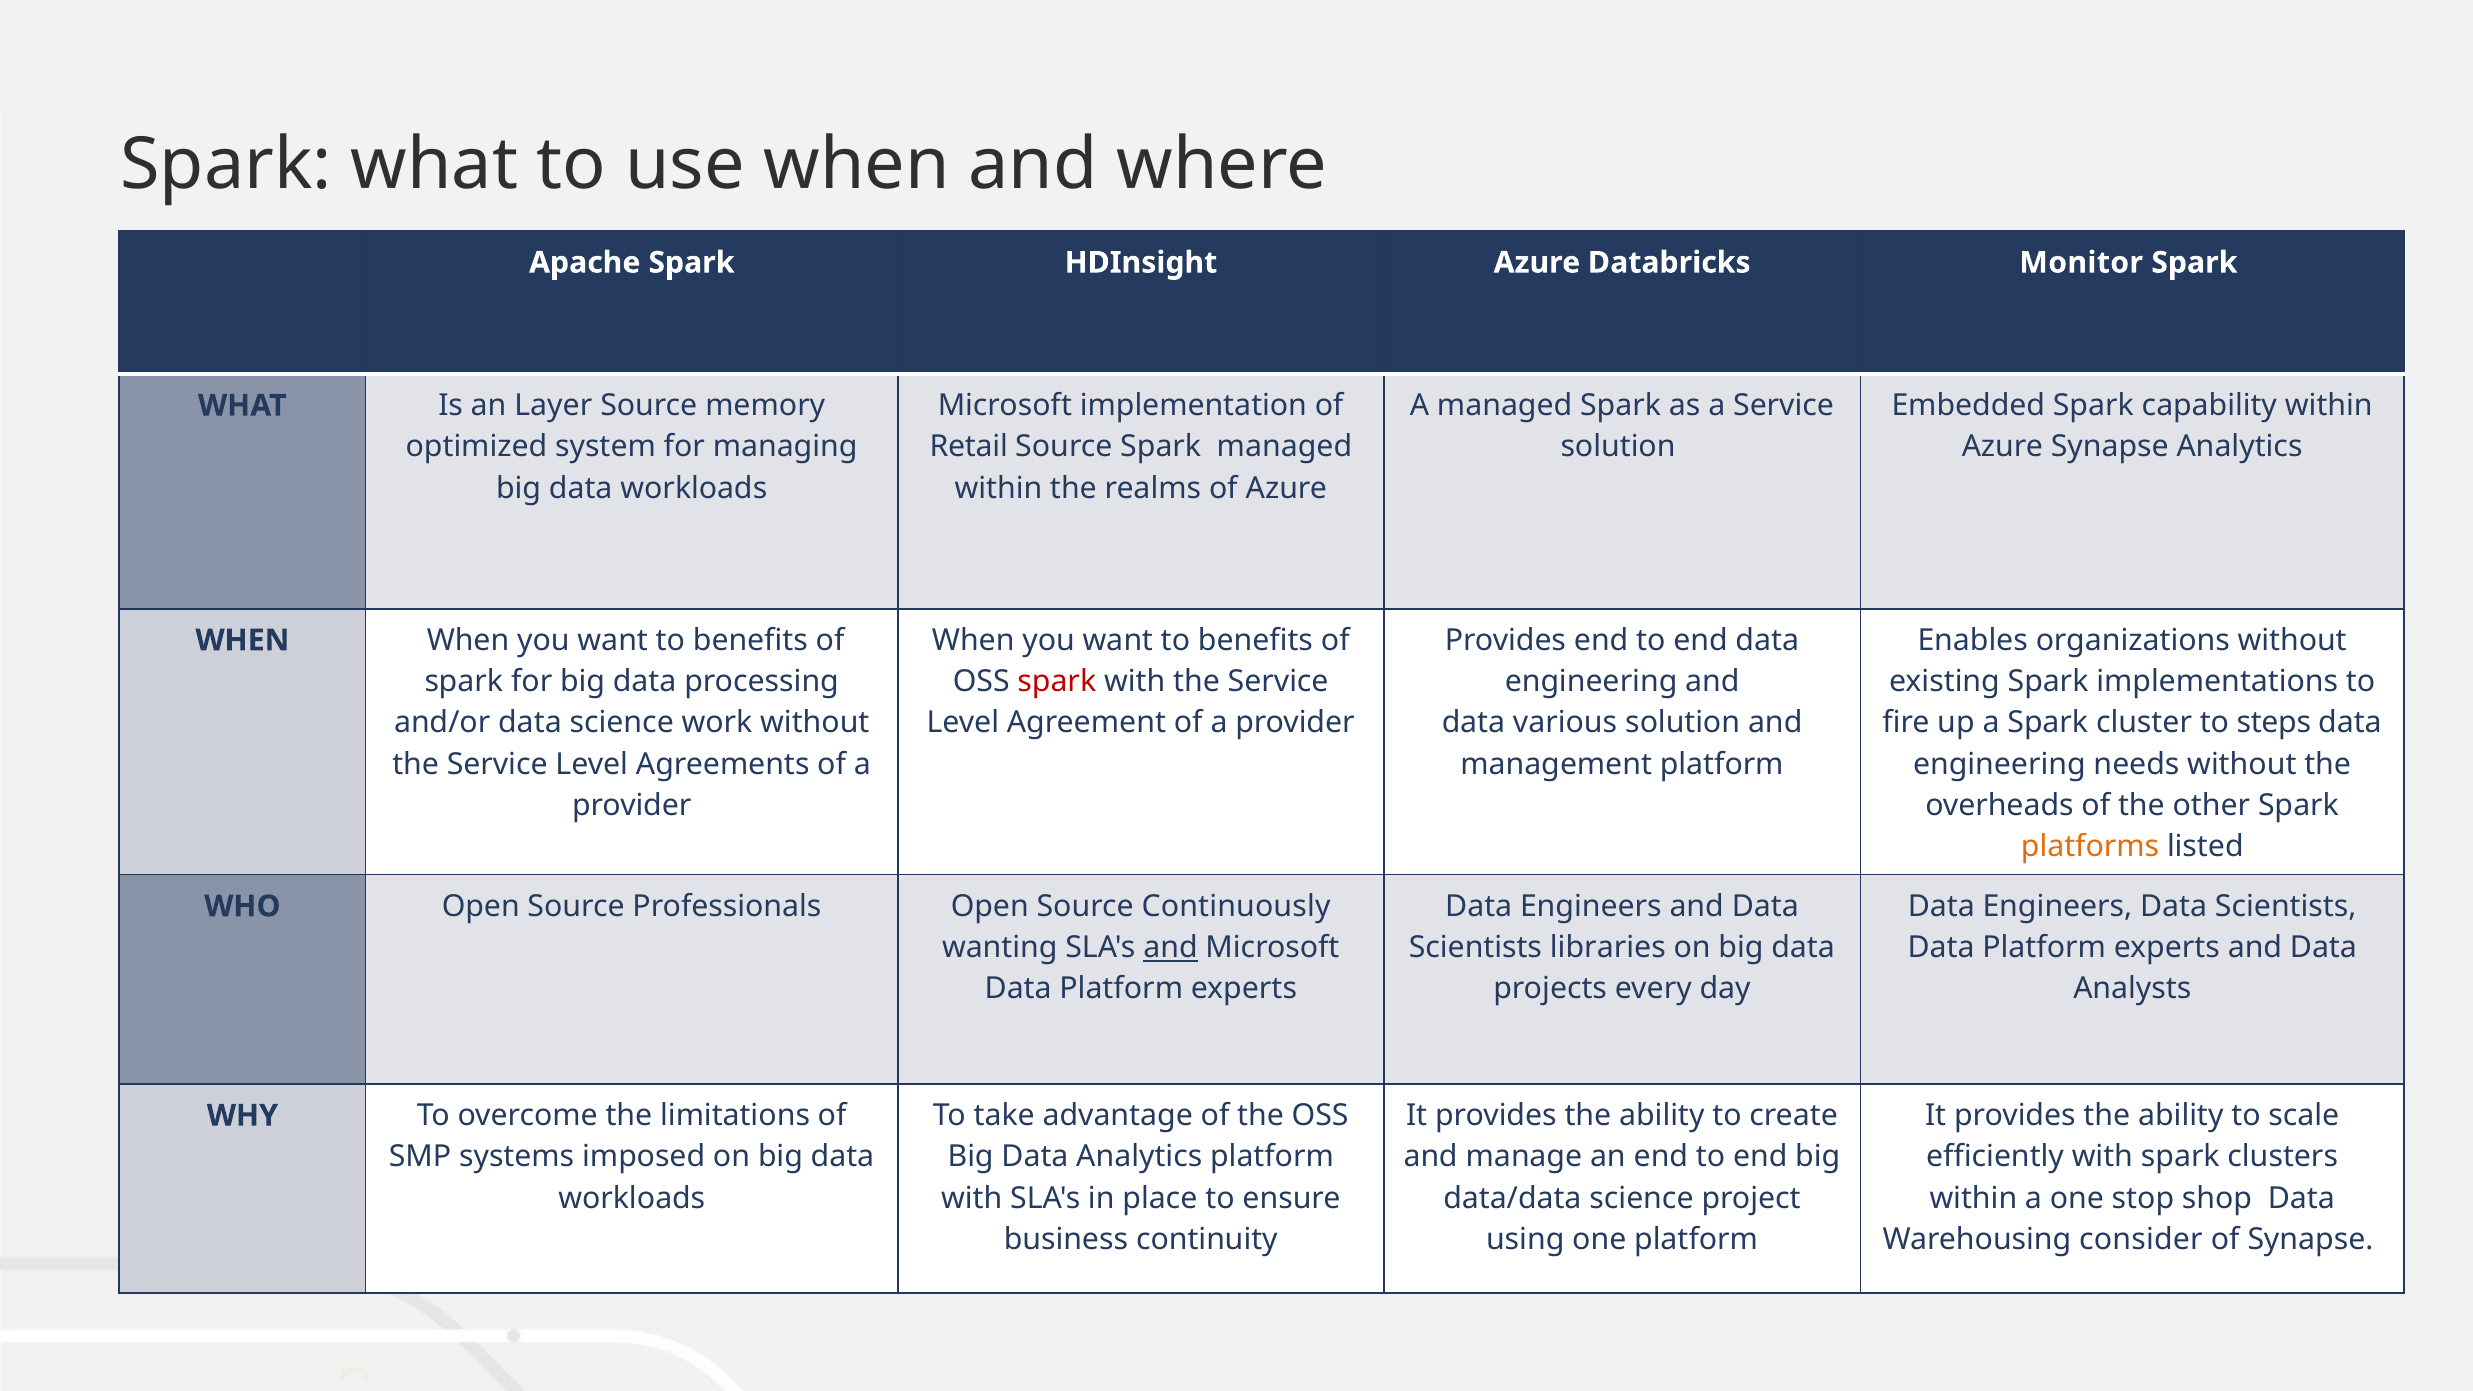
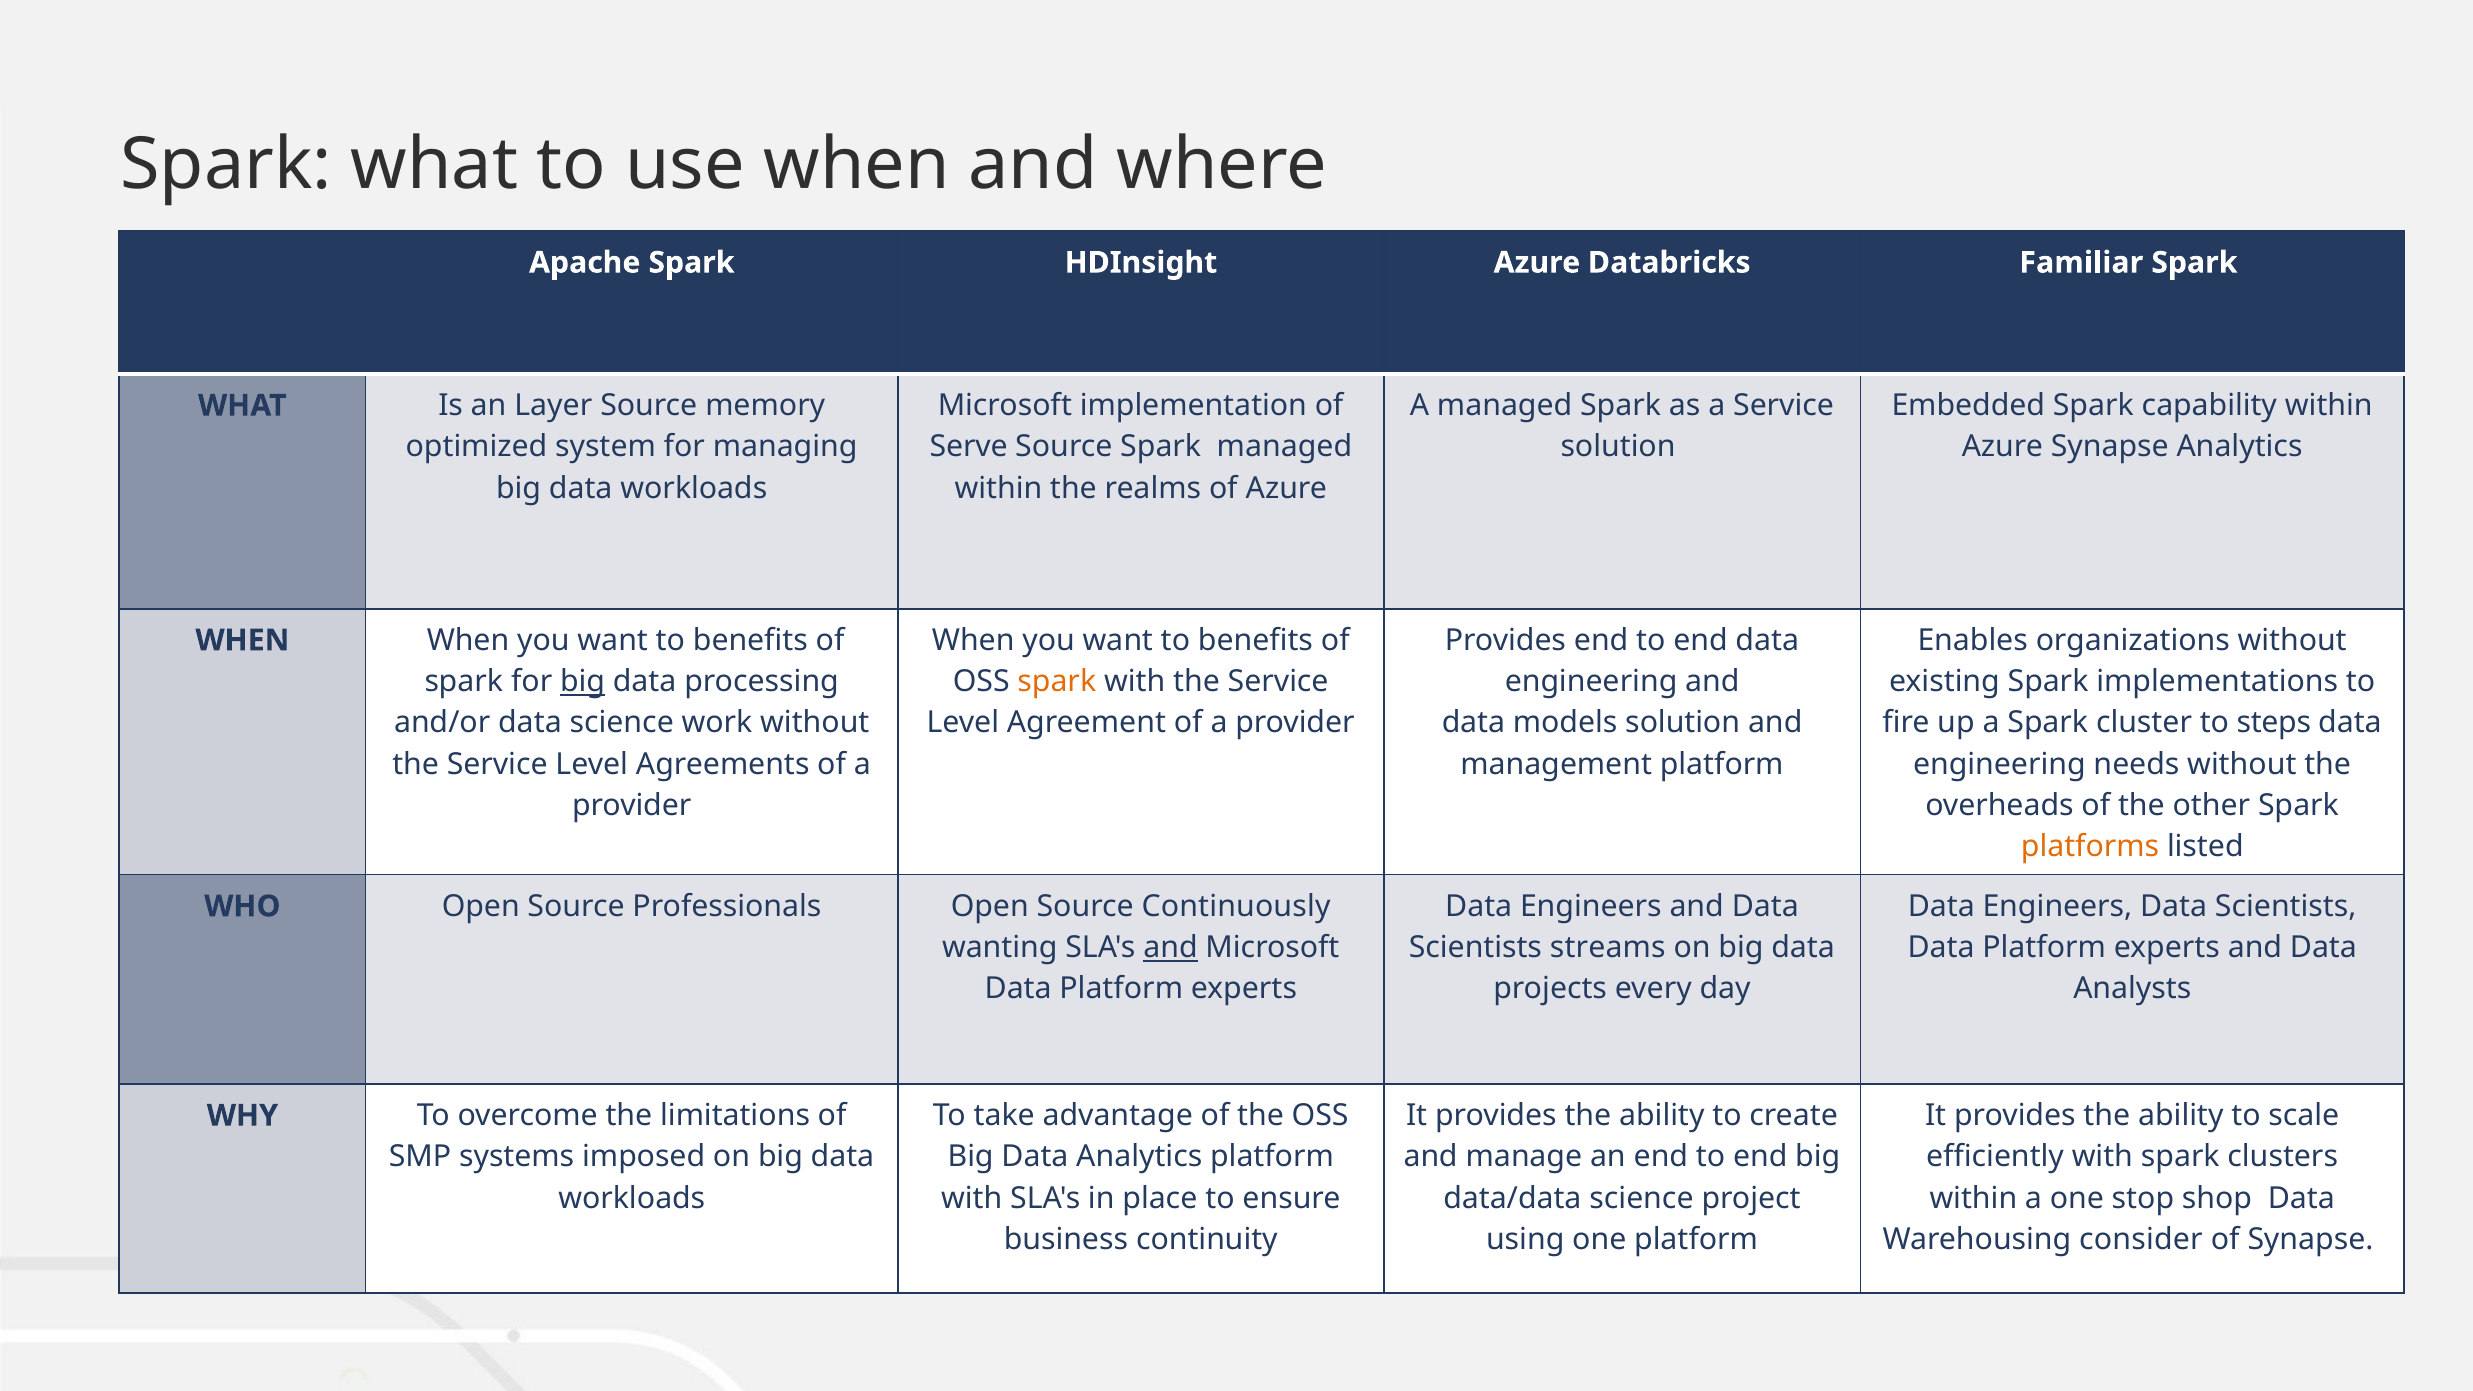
Monitor: Monitor -> Familiar (2081, 263)
Retail: Retail -> Serve (969, 447)
big underline: none -> present (583, 682)
spark colour: red -> orange (1057, 682)
various: various -> models (1565, 723)
libraries: libraries -> streams (1608, 947)
